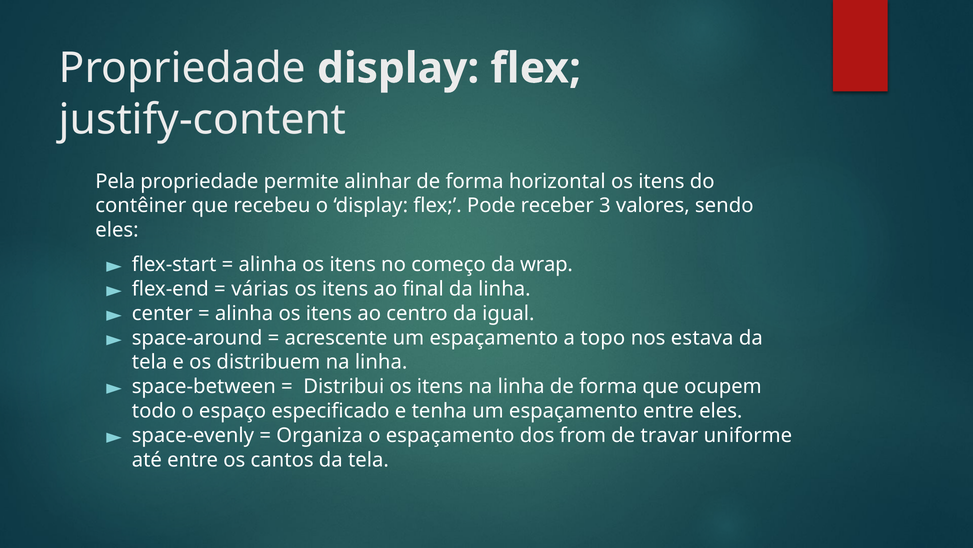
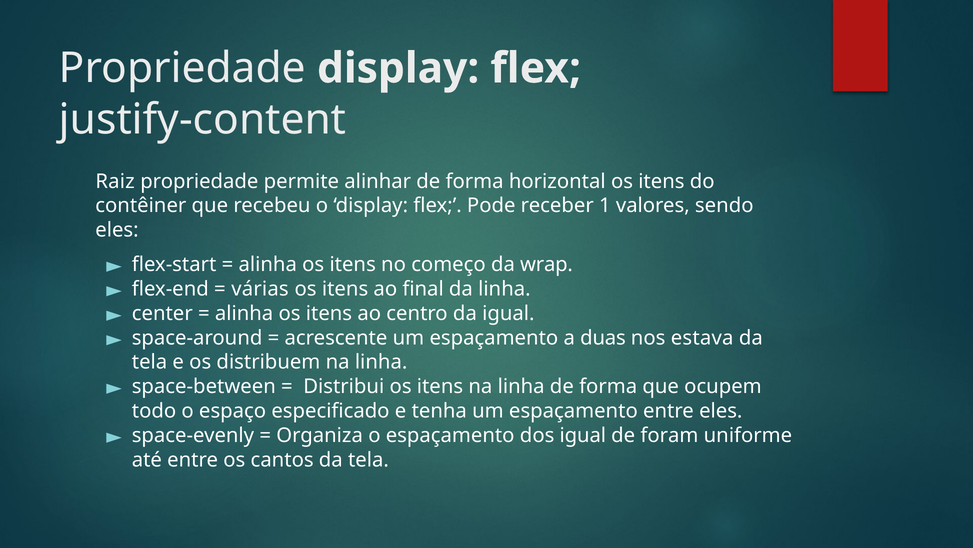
Pela: Pela -> Raiz (115, 181)
3: 3 -> 1 (605, 205)
topo: topo -> duas (603, 337)
dos from: from -> igual (583, 435)
travar: travar -> foram (669, 435)
